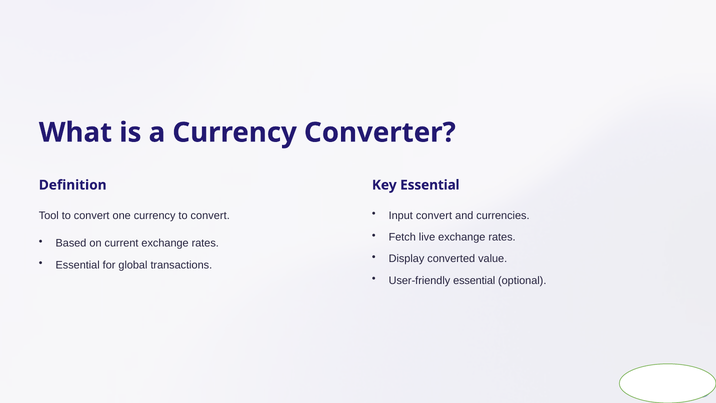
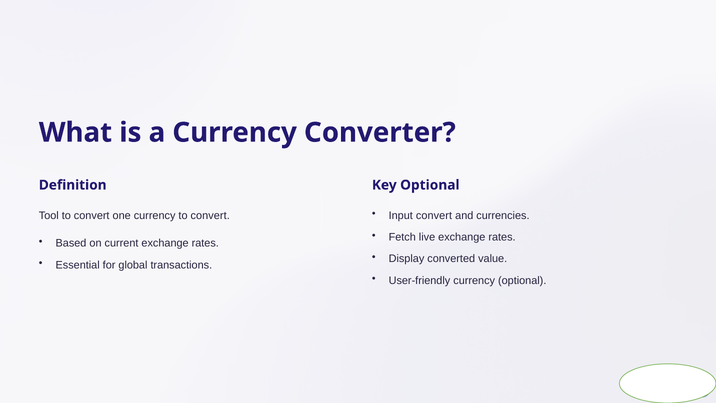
Key Essential: Essential -> Optional (430, 185)
User-friendly essential: essential -> currency (474, 280)
